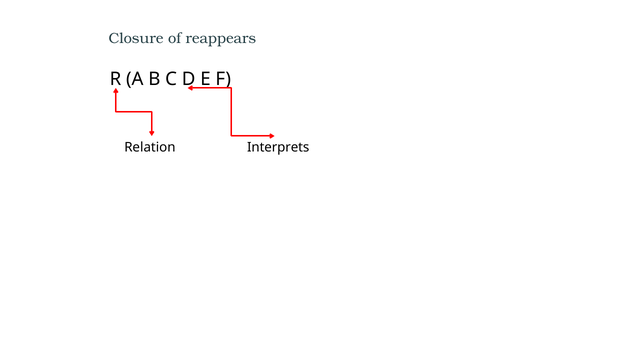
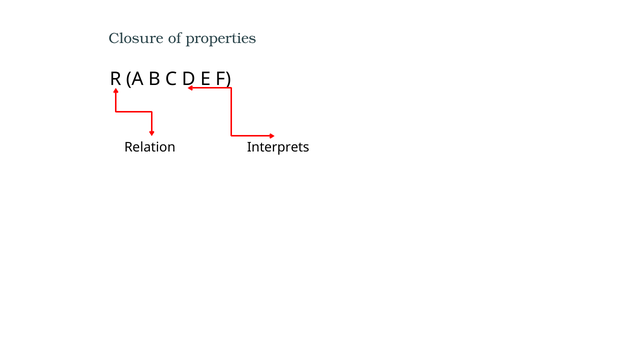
reappears: reappears -> properties (221, 38)
